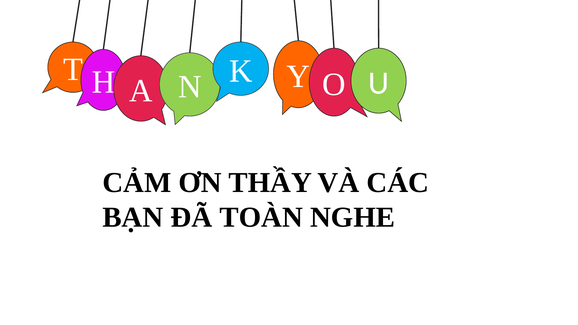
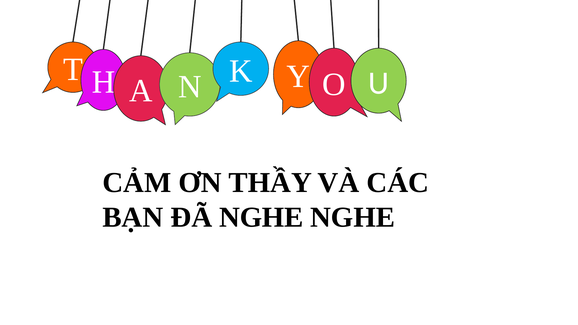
ĐÃ TOÀN: TOÀN -> NGHE (261, 217)
